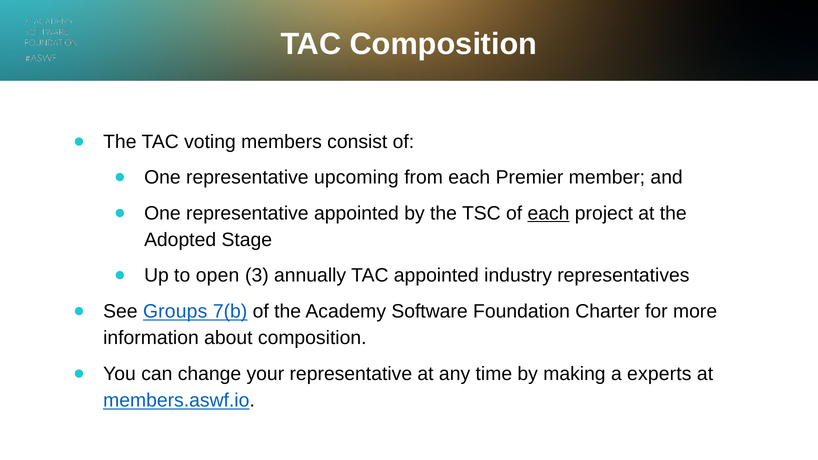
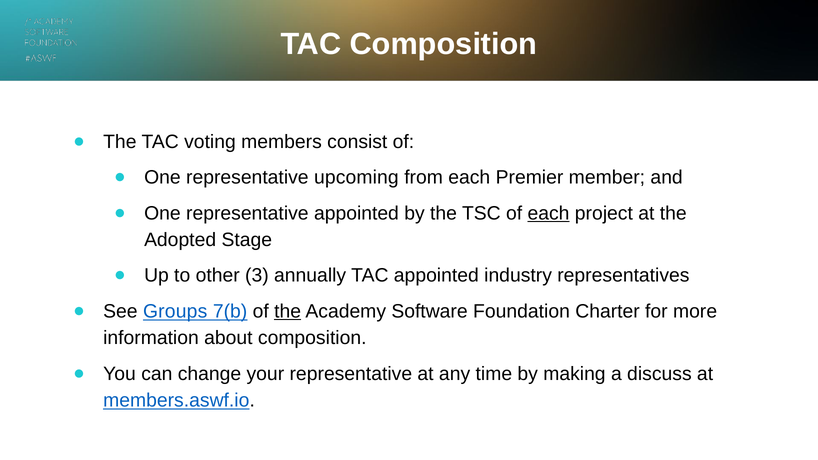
open: open -> other (218, 276)
the underline: none -> present (288, 311)
experts: experts -> discuss (659, 374)
